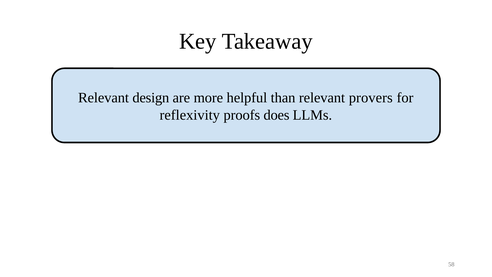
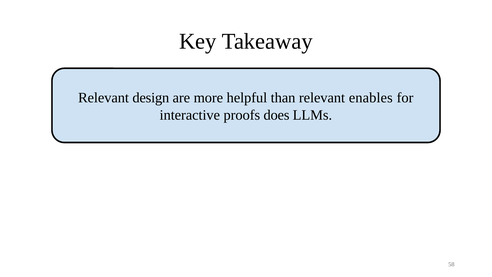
provers: provers -> enables (371, 98)
reflexivity: reflexivity -> interactive (190, 115)
